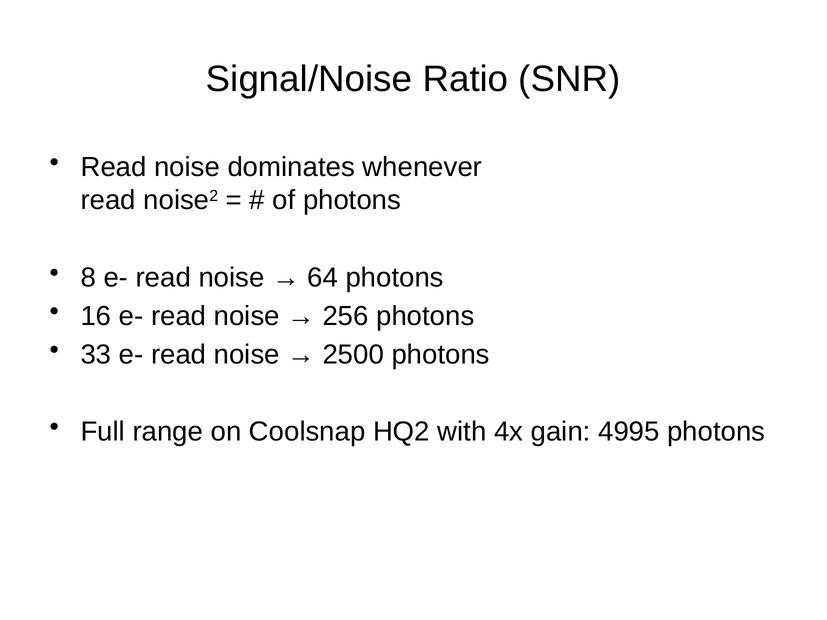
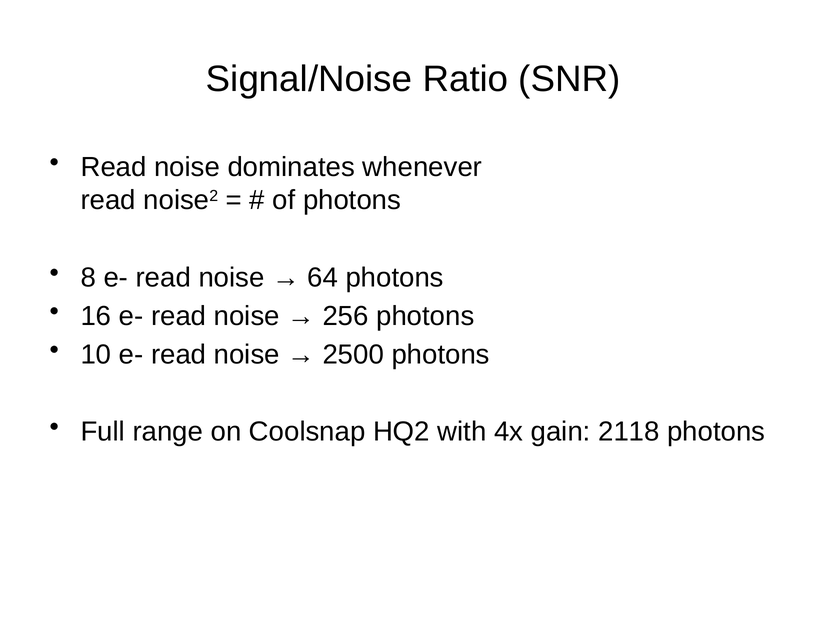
33: 33 -> 10 (96, 355)
4995: 4995 -> 2118 (629, 432)
